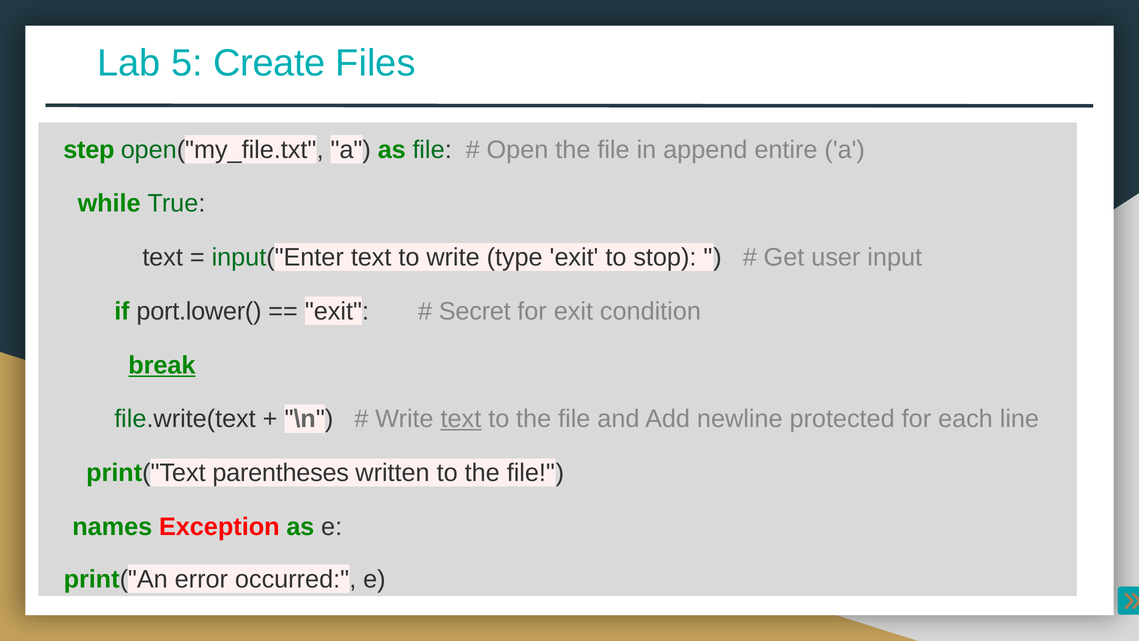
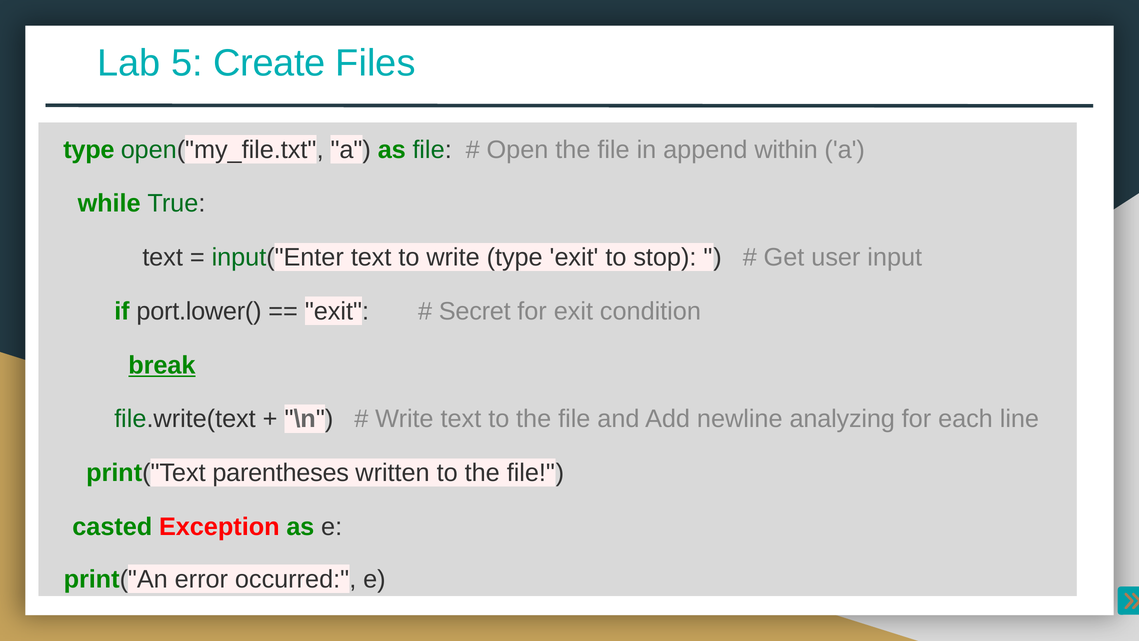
step: step -> type (89, 150)
entire: entire -> within (786, 150)
text underline: present -> none (461, 419)
protected: protected -> analyzing (842, 419)
names: names -> casted (112, 527)
